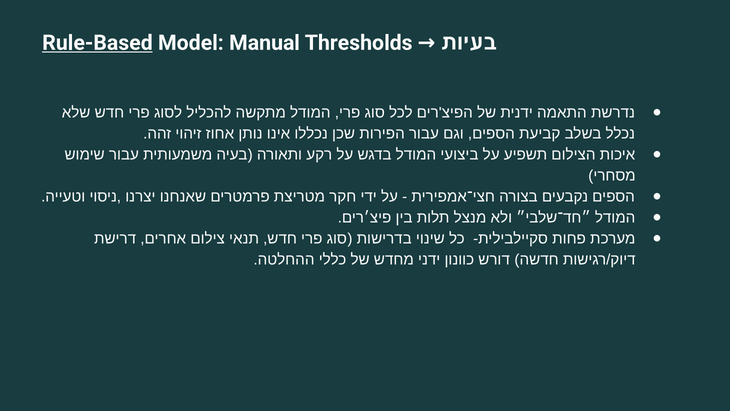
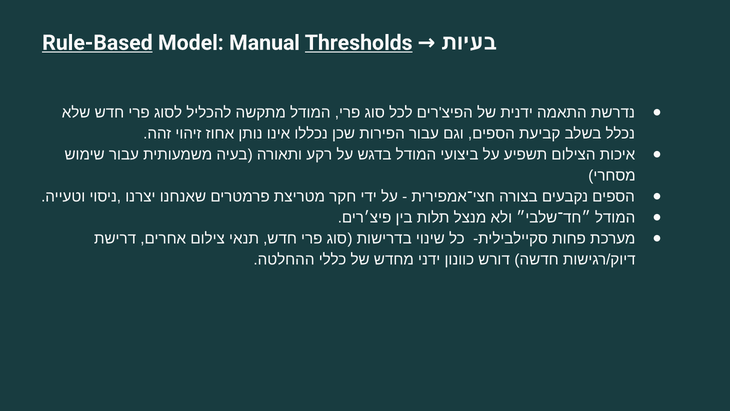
Thresholds underline: none -> present (359, 43)
